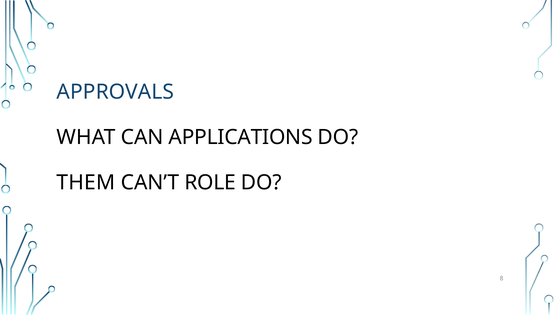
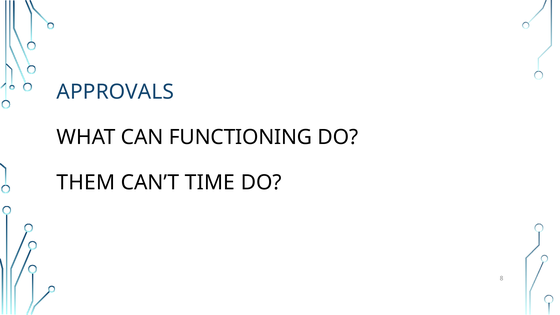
APPLICATIONS: APPLICATIONS -> FUNCTIONING (241, 137)
ROLE: ROLE -> TIME (210, 183)
